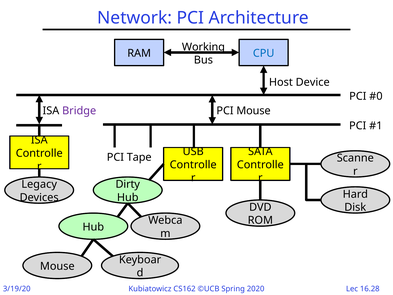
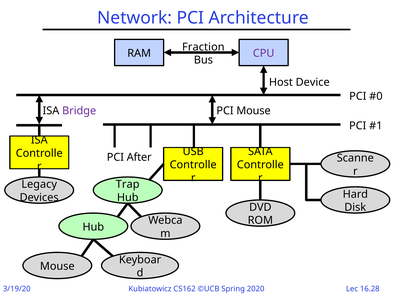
Working: Working -> Fraction (203, 47)
CPU colour: blue -> purple (264, 53)
Tape: Tape -> After (139, 157)
Dirty: Dirty -> Trap (128, 184)
